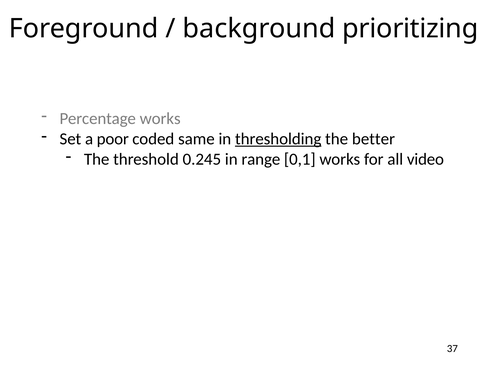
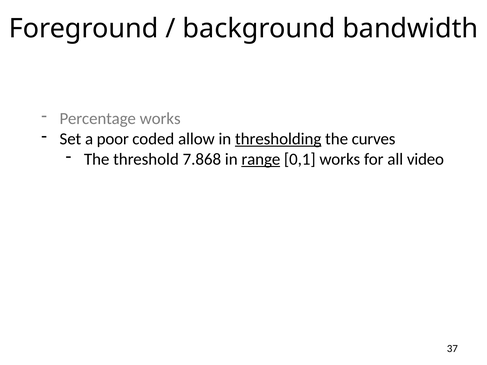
prioritizing: prioritizing -> bandwidth (410, 28)
same: same -> allow (196, 139)
better: better -> curves (374, 139)
0.245: 0.245 -> 7.868 (202, 159)
range underline: none -> present (261, 159)
